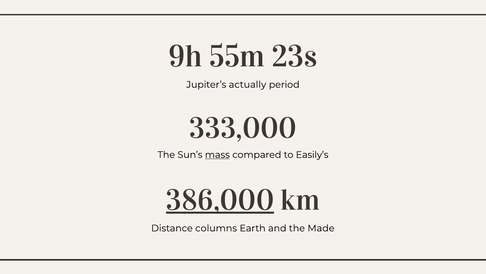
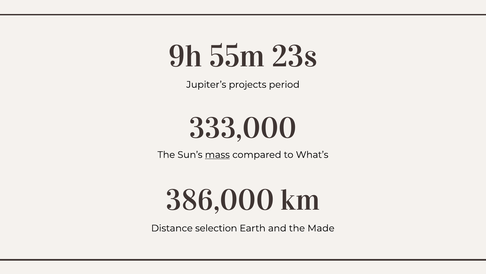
actually: actually -> projects (248, 84)
Easily’s: Easily’s -> What’s (312, 154)
386,000 underline: present -> none (220, 200)
columns: columns -> selection (216, 228)
